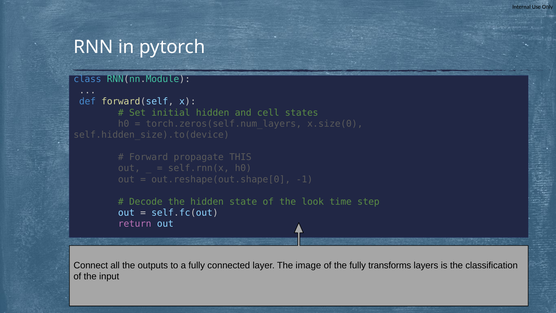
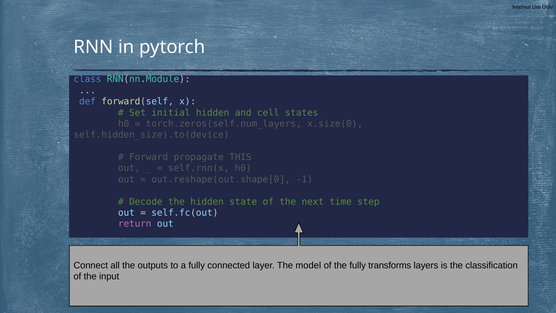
look: look -> next (313, 202)
image: image -> model (308, 265)
